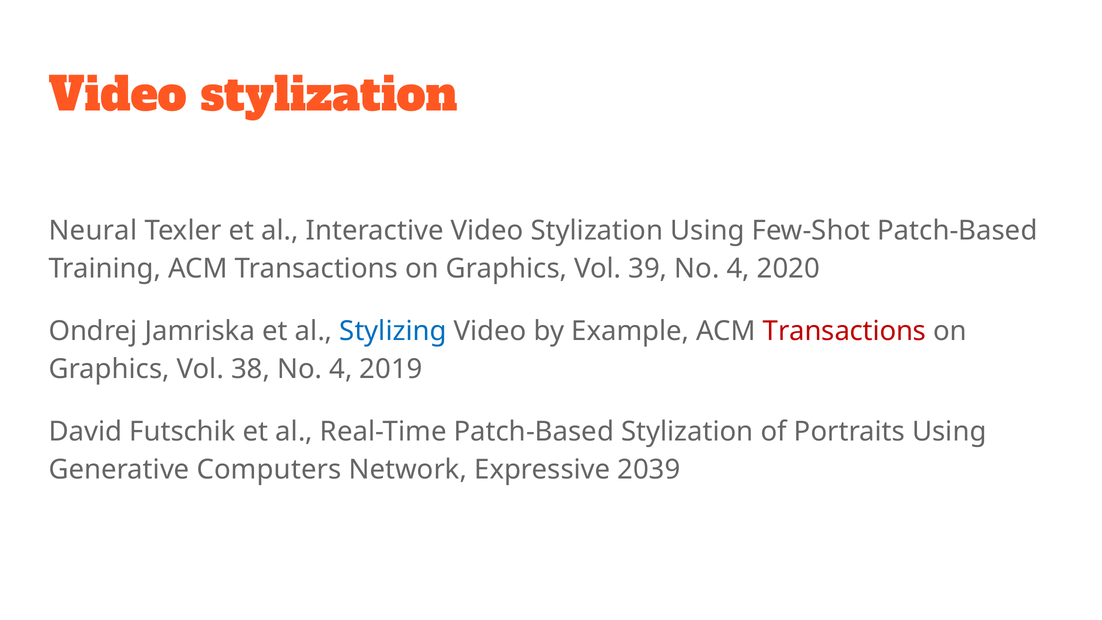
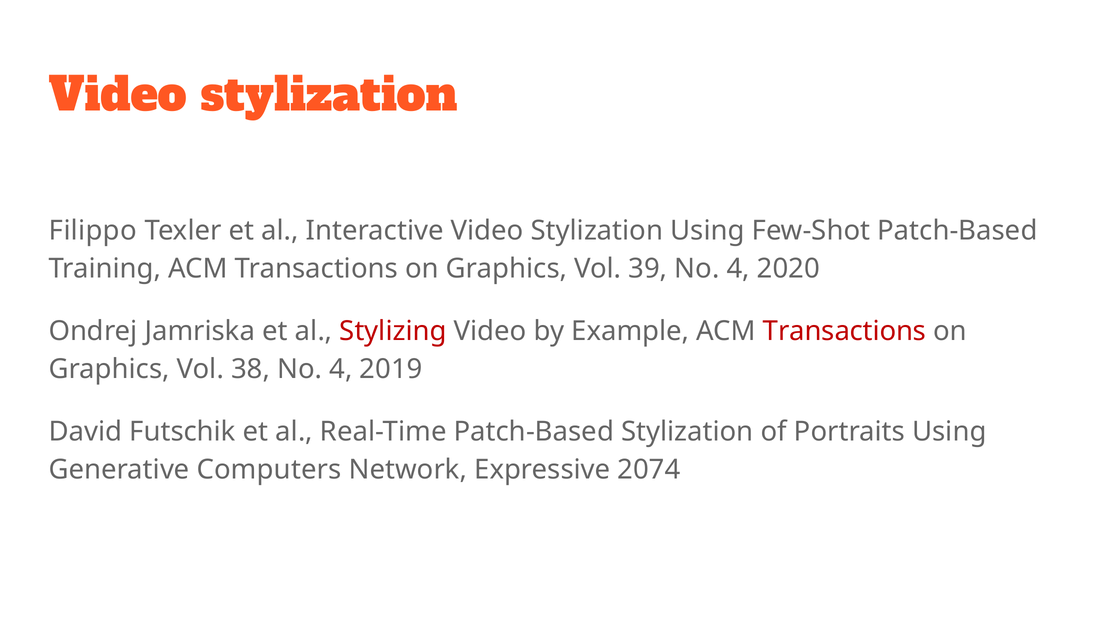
Neural: Neural -> Filippo (93, 231)
Stylizing colour: blue -> red (393, 331)
2039: 2039 -> 2074 (649, 470)
